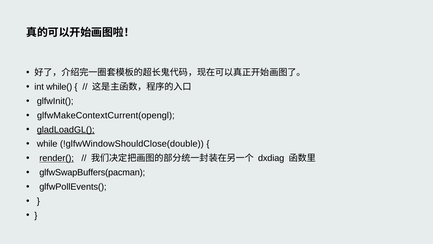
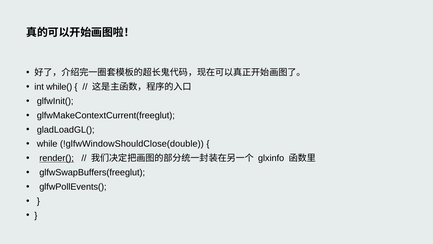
glfwMakeContextCurrent(opengl: glfwMakeContextCurrent(opengl -> glfwMakeContextCurrent(freeglut (106, 115)
gladLoadGL( underline: present -> none (66, 129)
dxdiag: dxdiag -> glxinfo (271, 158)
glfwSwapBuffers(pacman: glfwSwapBuffers(pacman -> glfwSwapBuffers(freeglut (92, 172)
